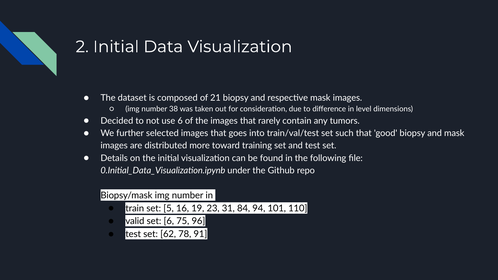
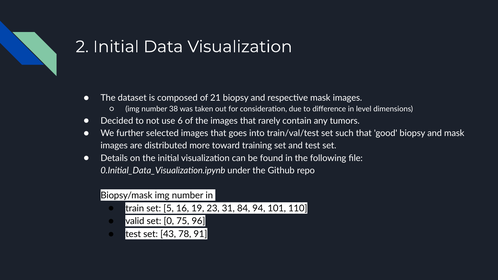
set 6: 6 -> 0 (169, 221)
62: 62 -> 43 (168, 234)
